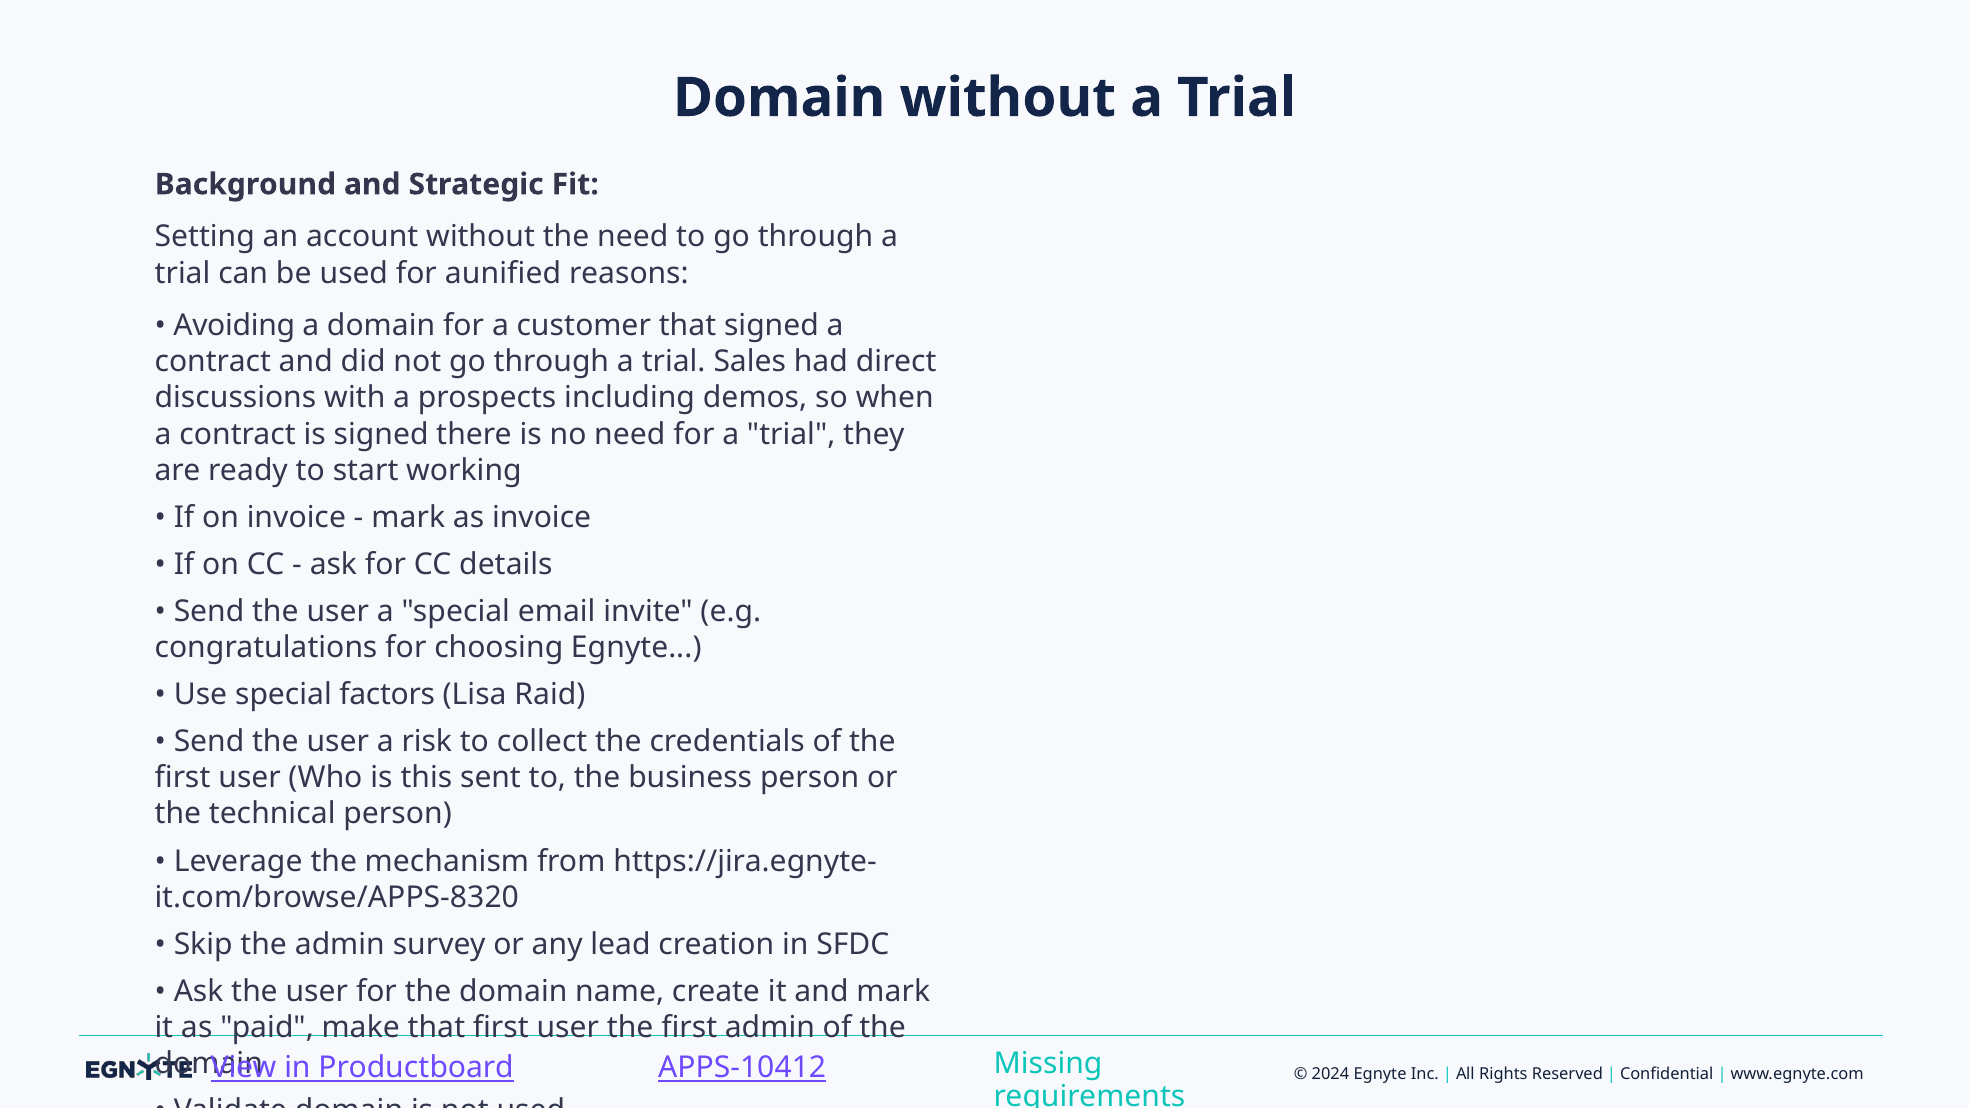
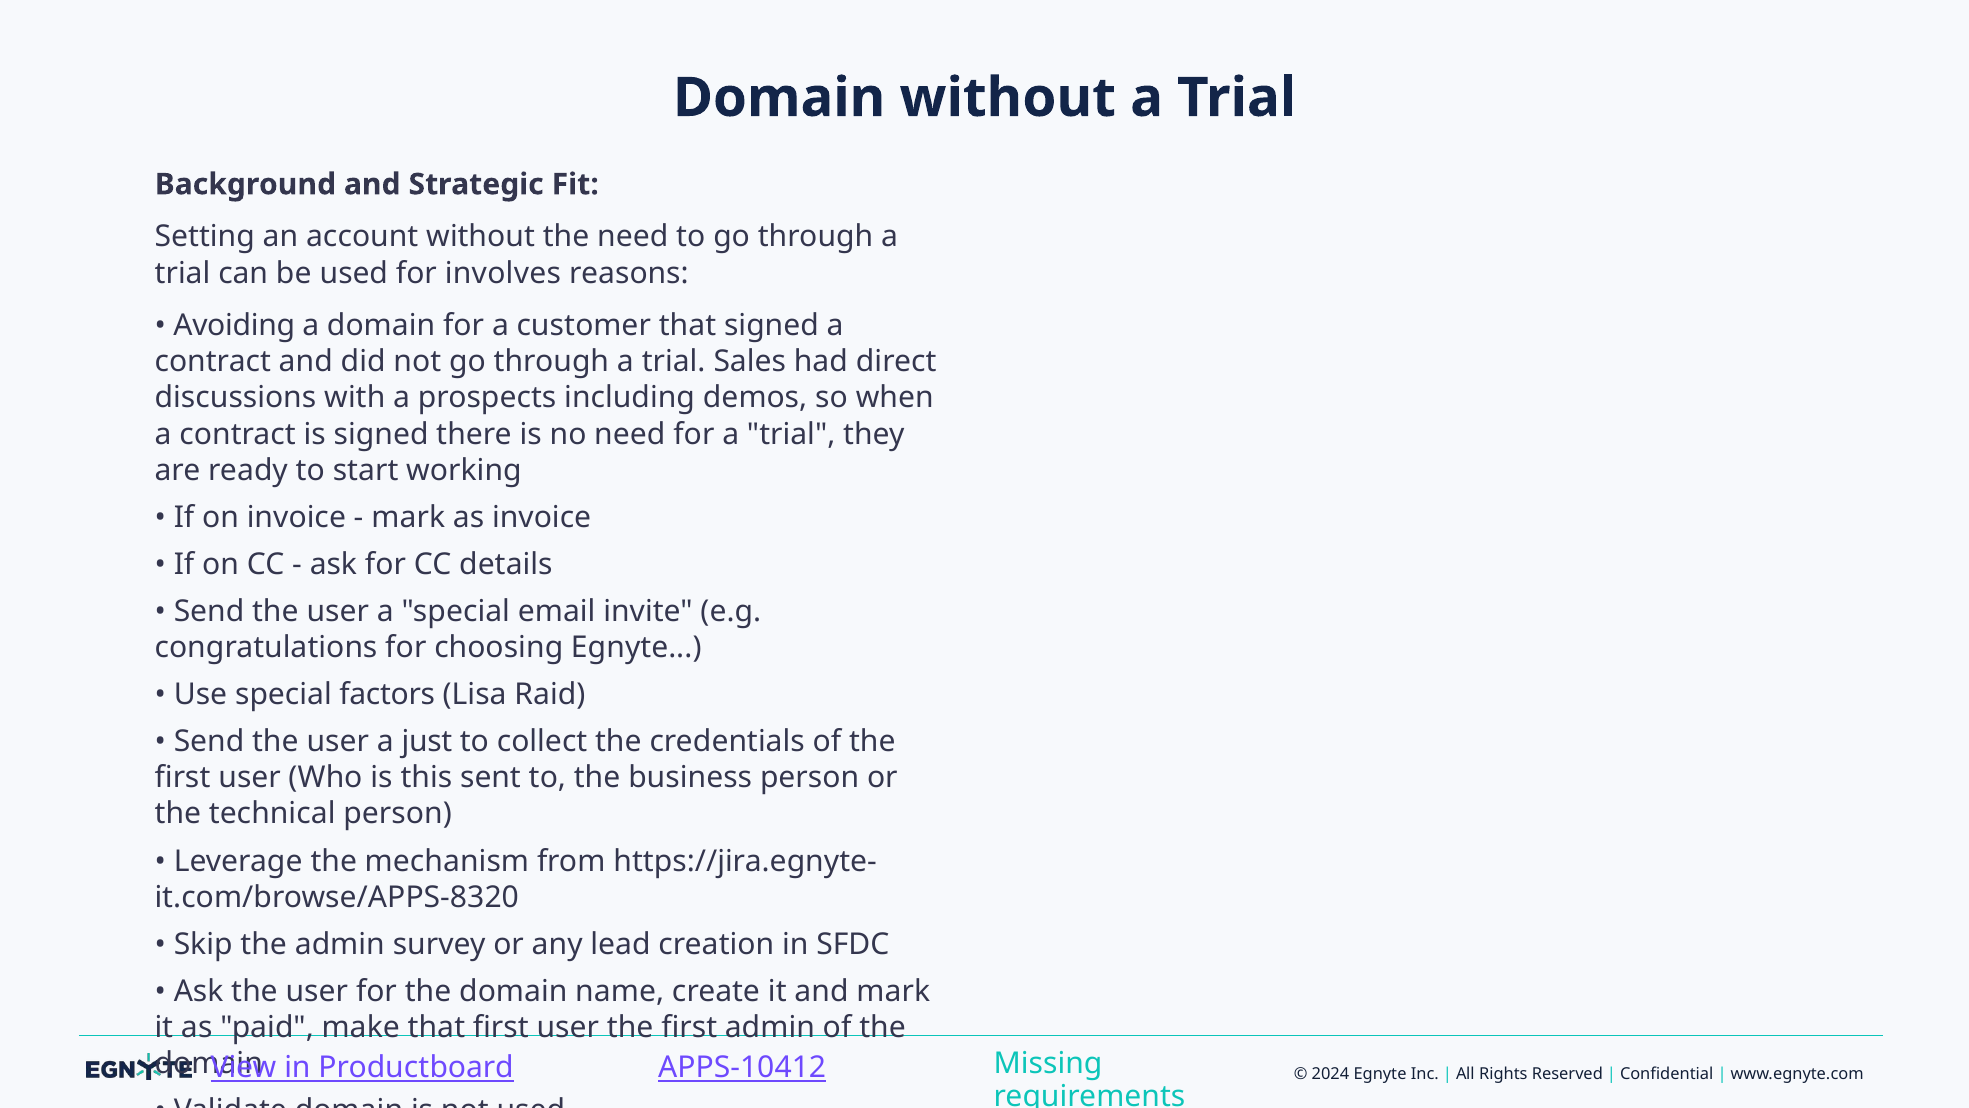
aunified: aunified -> involves (503, 273)
risk: risk -> just (427, 741)
